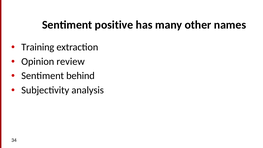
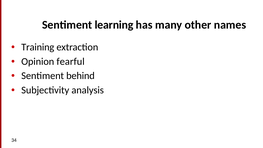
positive: positive -> learning (114, 25)
review: review -> fearful (71, 61)
